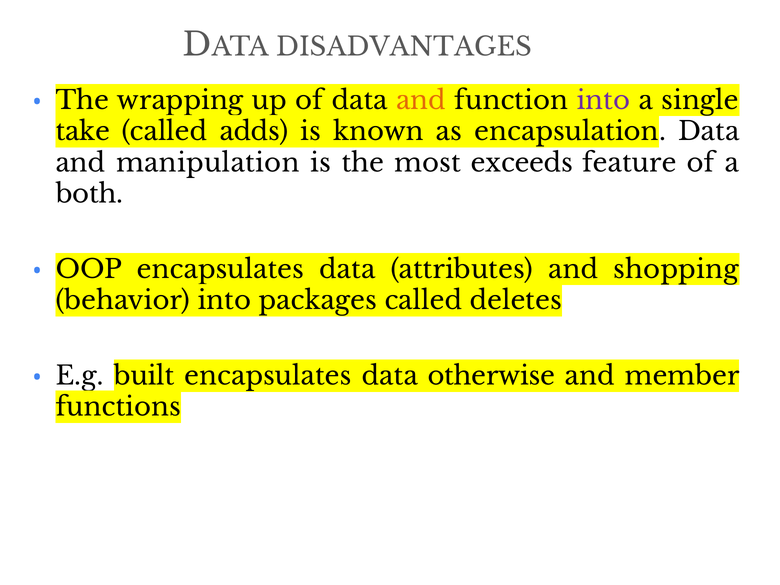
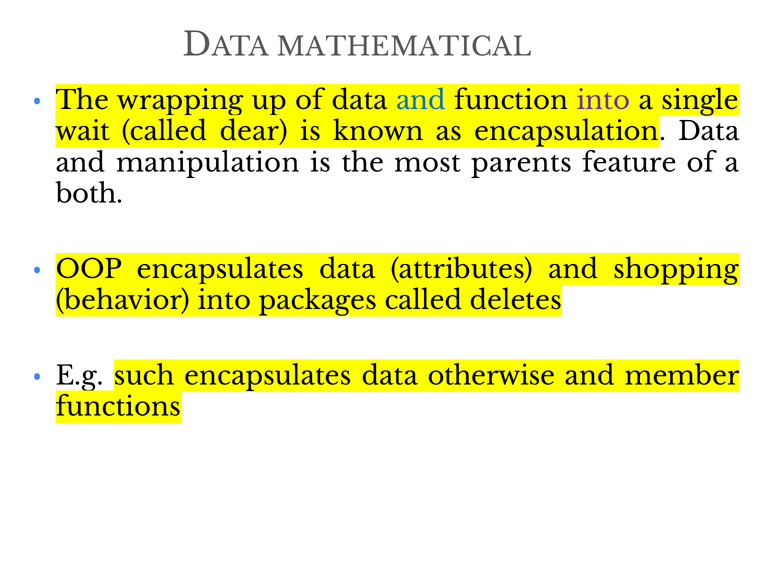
DISADVANTAGES: DISADVANTAGES -> MATHEMATICAL (404, 47)
and colour: orange -> blue (421, 101)
take: take -> wait (83, 132)
adds: adds -> dear (254, 132)
exceeds: exceeds -> parents (522, 163)
built: built -> such (144, 376)
